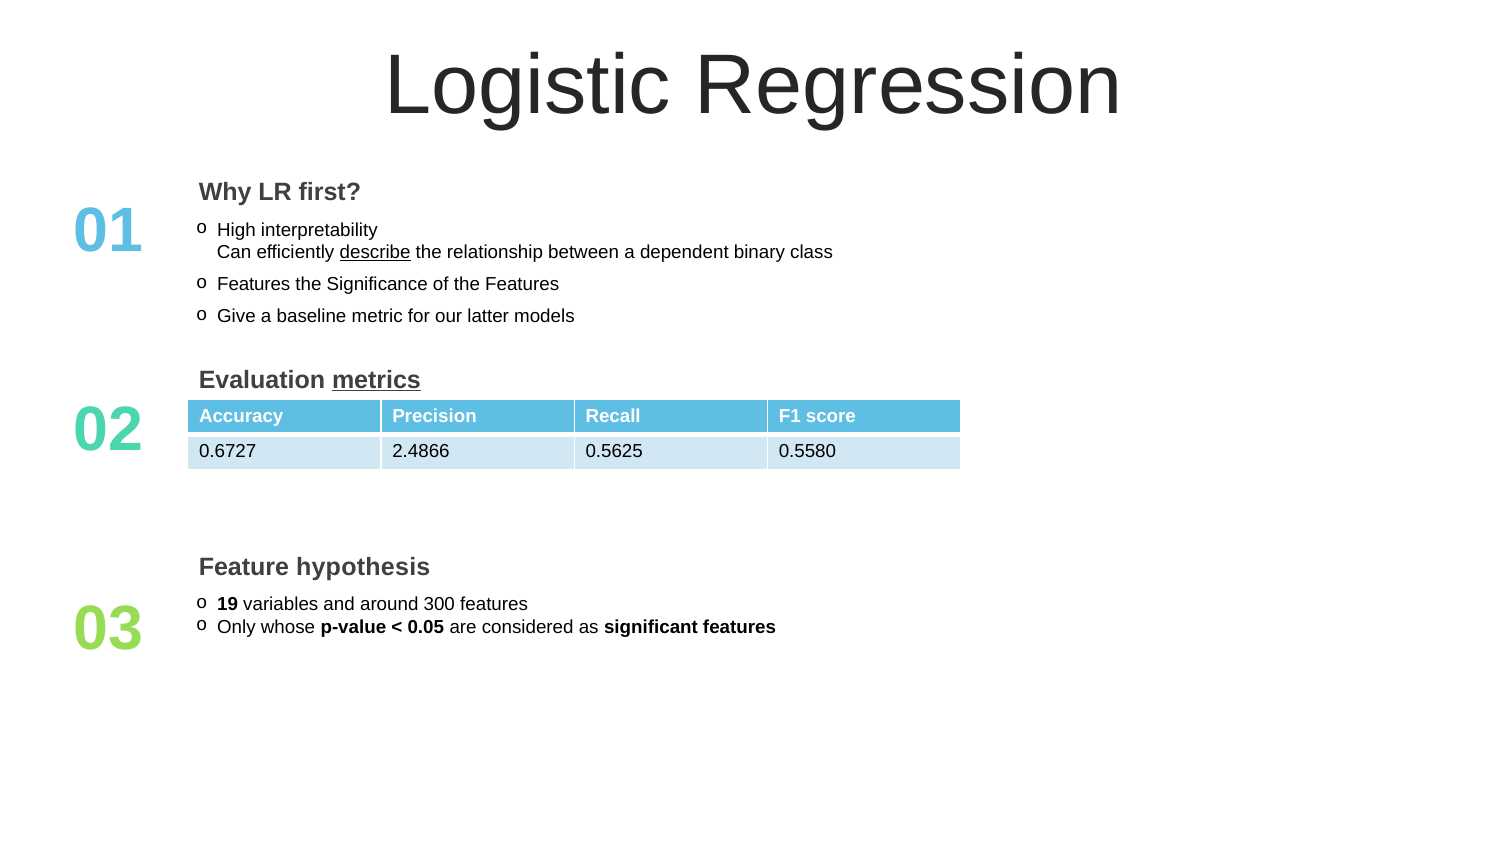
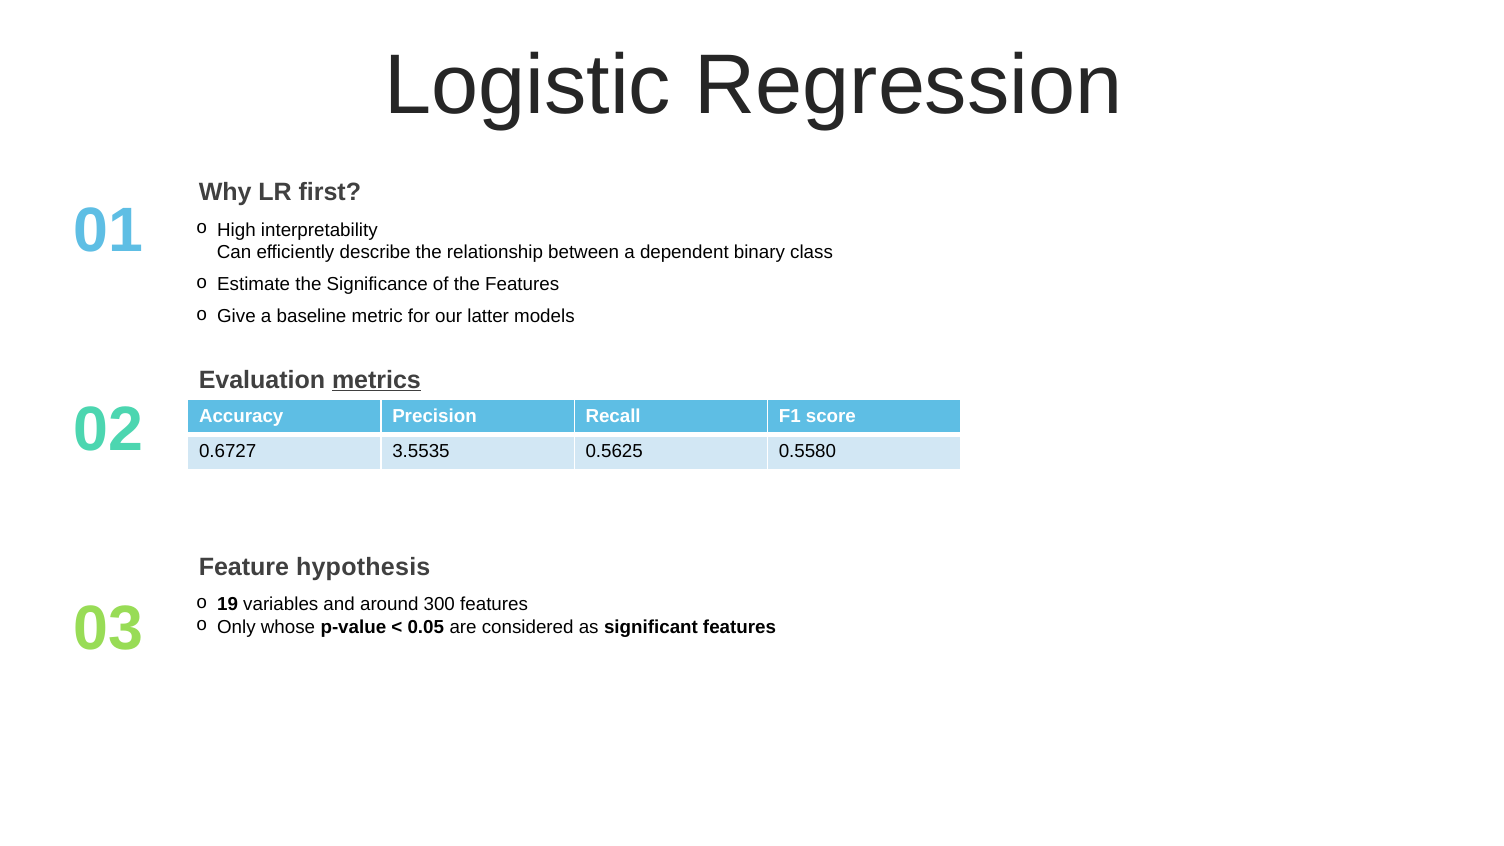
describe underline: present -> none (375, 253)
Features: Features -> Estimate (254, 285)
2.4866: 2.4866 -> 3.5535 (421, 451)
